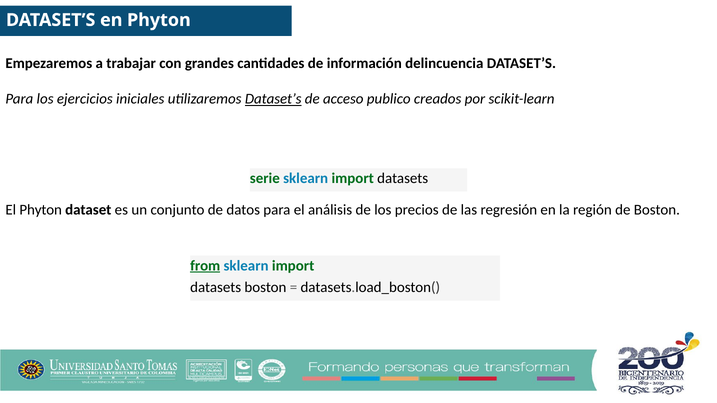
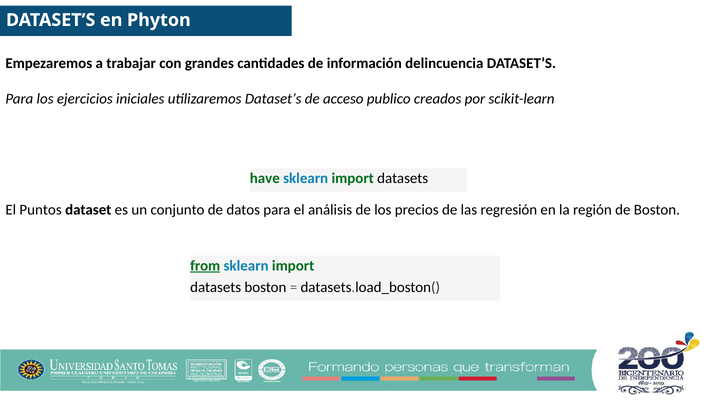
Dataset’s underline: present -> none (273, 99)
serie: serie -> have (265, 178)
El Phyton: Phyton -> Puntos (41, 210)
